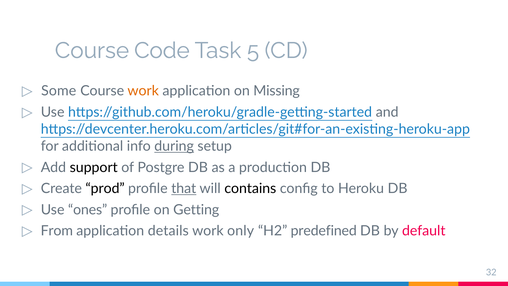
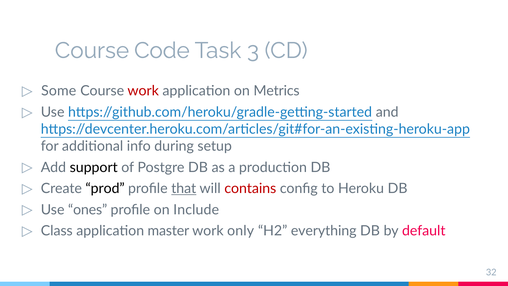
5: 5 -> 3 (253, 50)
work colour: orange -> red (143, 91)
Missing: Missing -> Metrics (277, 91)
during underline: present -> none (174, 146)
contains colour: black -> red (250, 188)
Getting: Getting -> Include (196, 210)
From: From -> Class (57, 231)
details: details -> master (168, 231)
predefined: predefined -> everything (324, 231)
